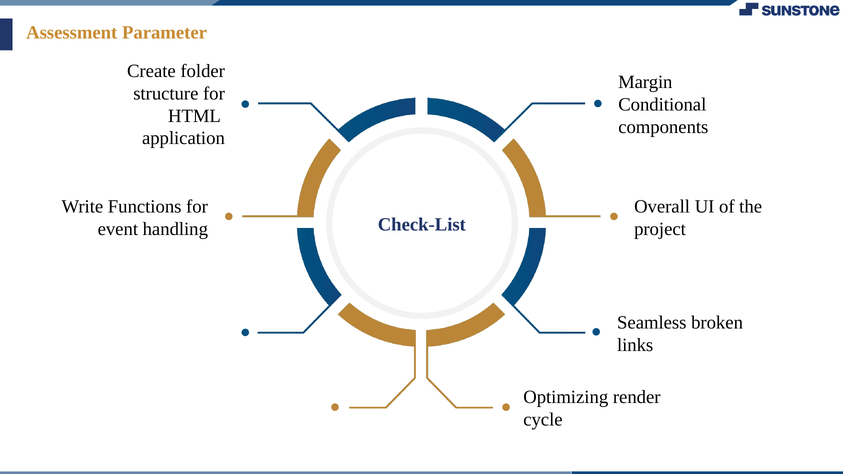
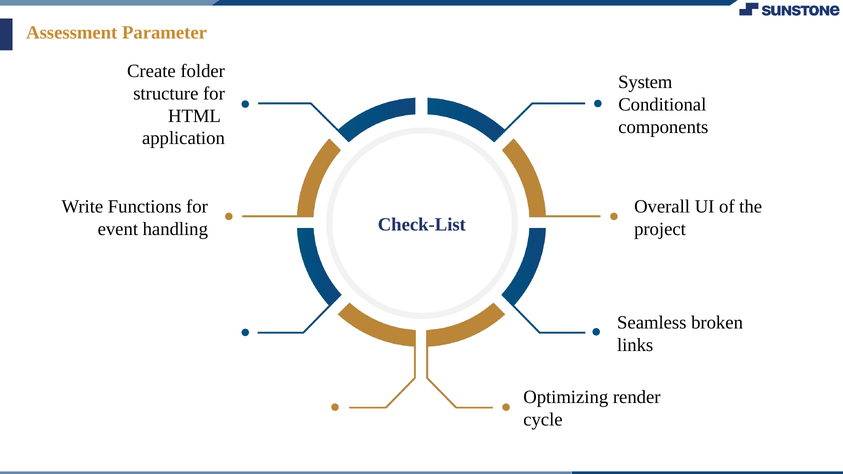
Margin: Margin -> System (645, 82)
